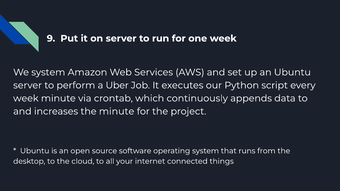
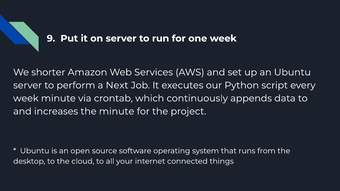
We system: system -> shorter (48, 72)
Uber: Uber -> Next (117, 85)
